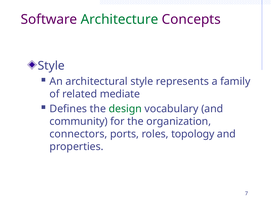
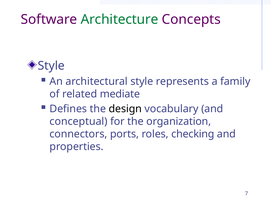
design colour: green -> black (125, 109)
community: community -> conceptual (79, 122)
topology: topology -> checking (193, 134)
